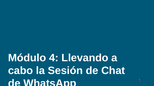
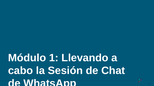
4: 4 -> 1 (54, 58)
